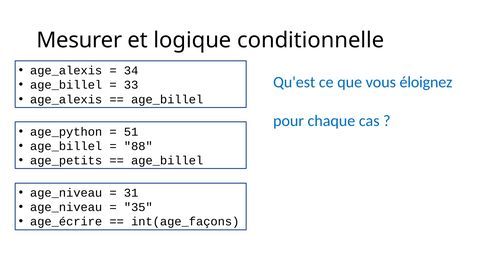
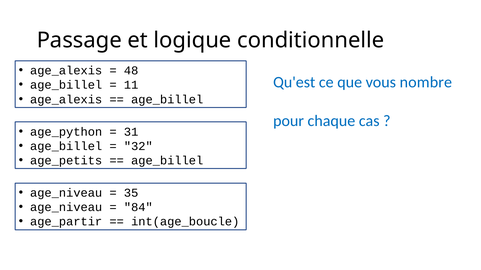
Mesurer: Mesurer -> Passage (79, 40)
34: 34 -> 48 (131, 71)
éloignez: éloignez -> nombre (426, 83)
33: 33 -> 11 (131, 85)
51: 51 -> 31 (131, 132)
88: 88 -> 32 (138, 146)
31: 31 -> 35 (131, 193)
35: 35 -> 84 (138, 208)
age_écrire: age_écrire -> age_partir (66, 222)
int(age_façons: int(age_façons -> int(age_boucle (185, 222)
